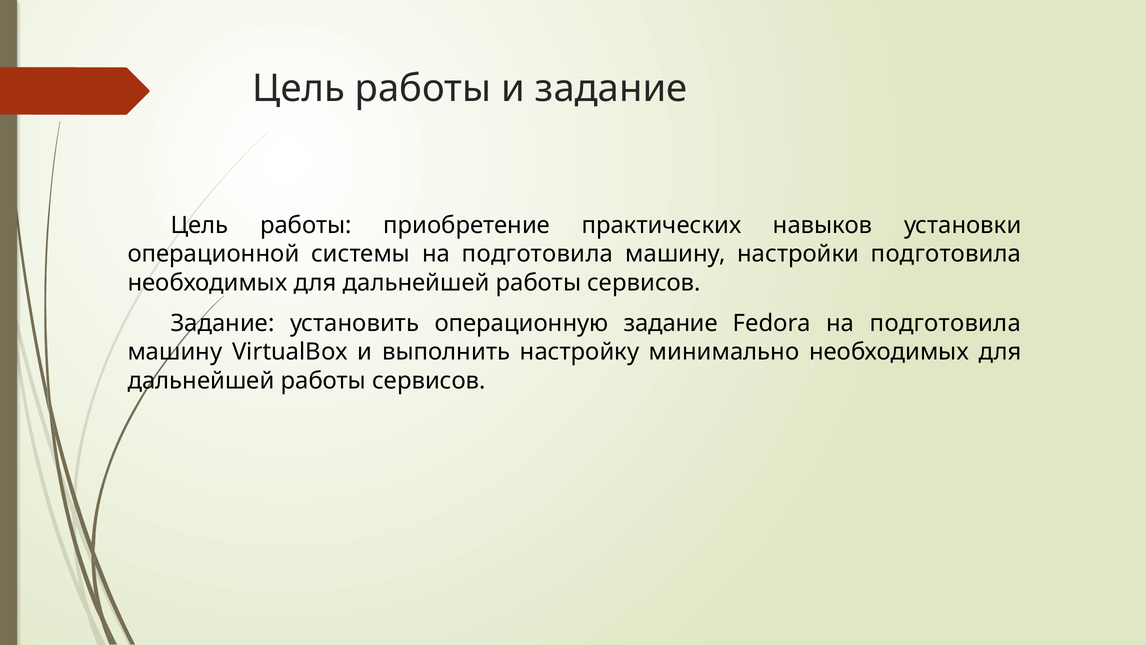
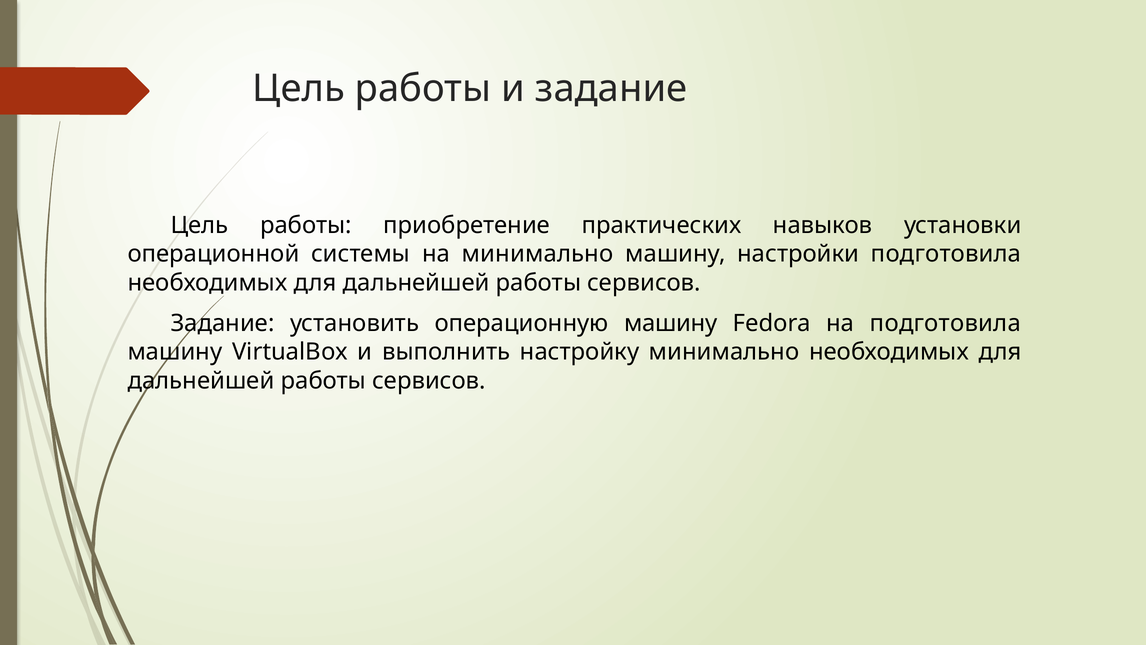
системы на подготовила: подготовила -> минимально (538, 254)
операционную задание: задание -> машину (671, 323)
